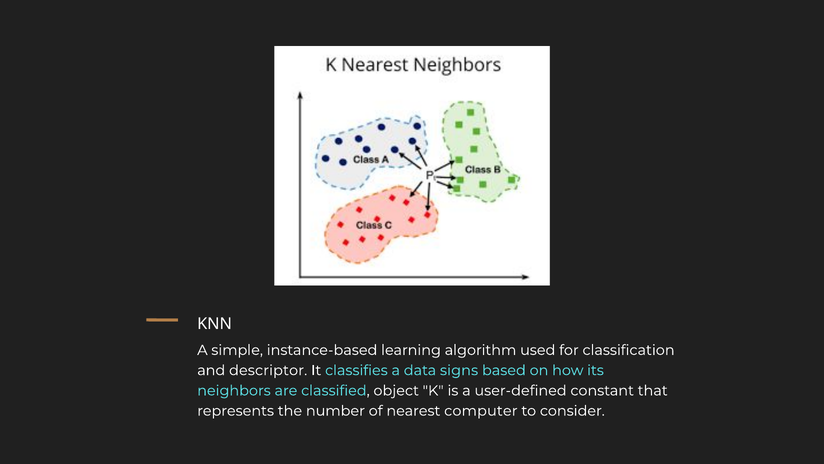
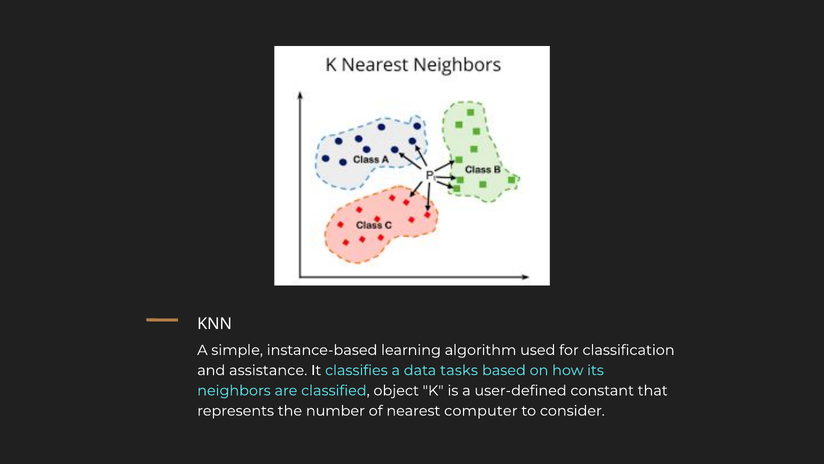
descriptor: descriptor -> assistance (268, 370)
signs: signs -> tasks (459, 370)
